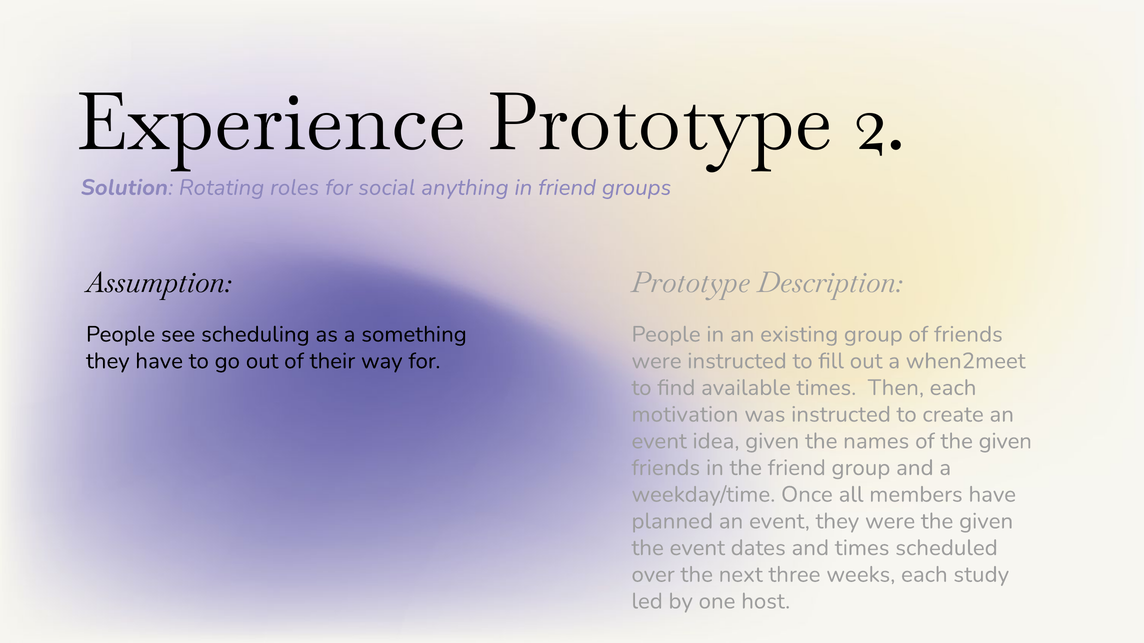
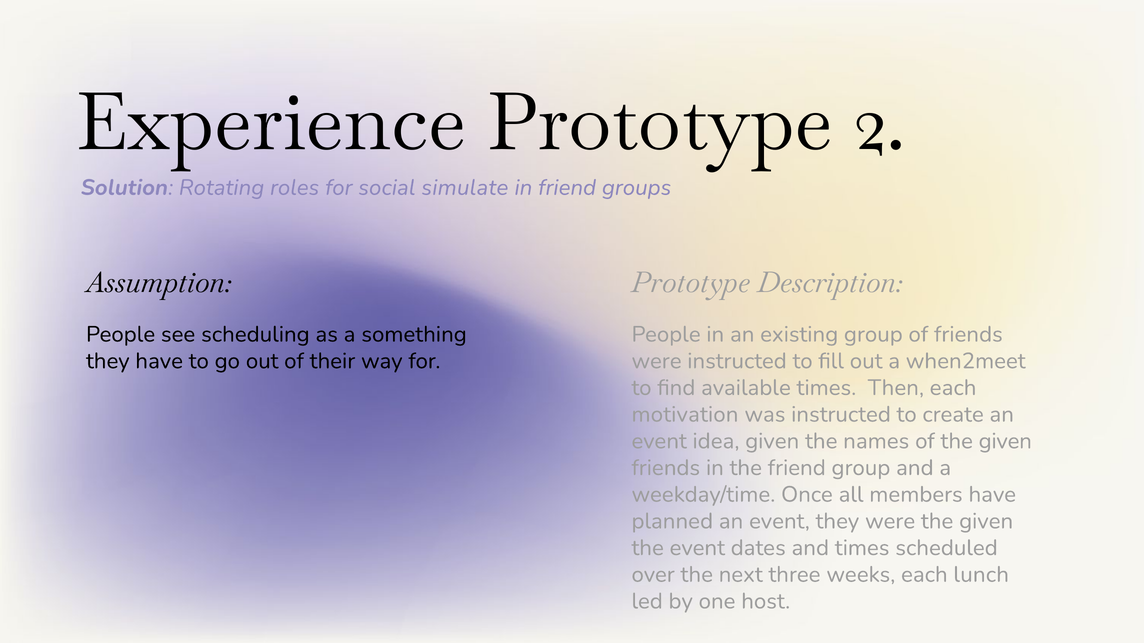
anything: anything -> simulate (465, 188)
study: study -> lunch (981, 575)
